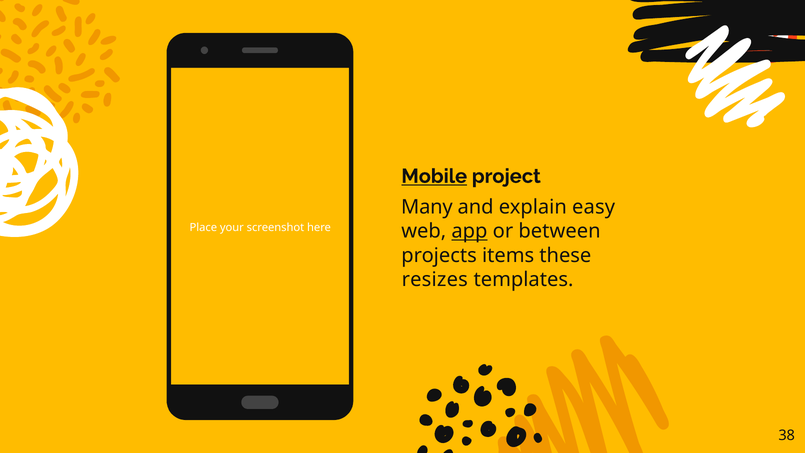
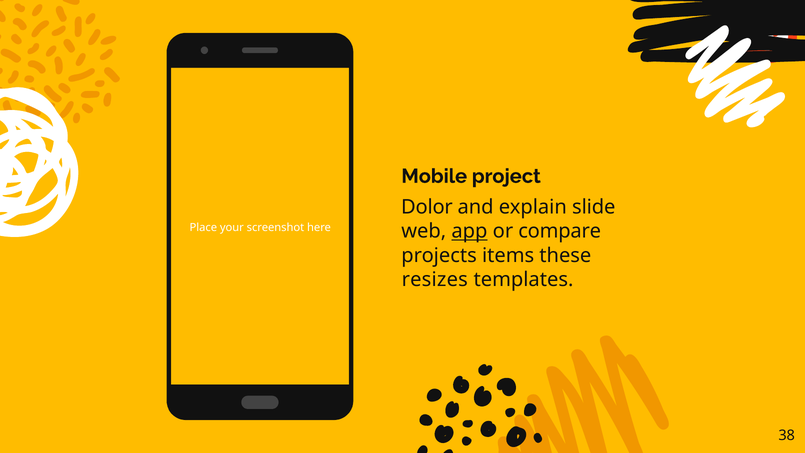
Mobile underline: present -> none (434, 176)
Many: Many -> Dolor (427, 207)
easy: easy -> slide (594, 207)
between: between -> compare (560, 231)
